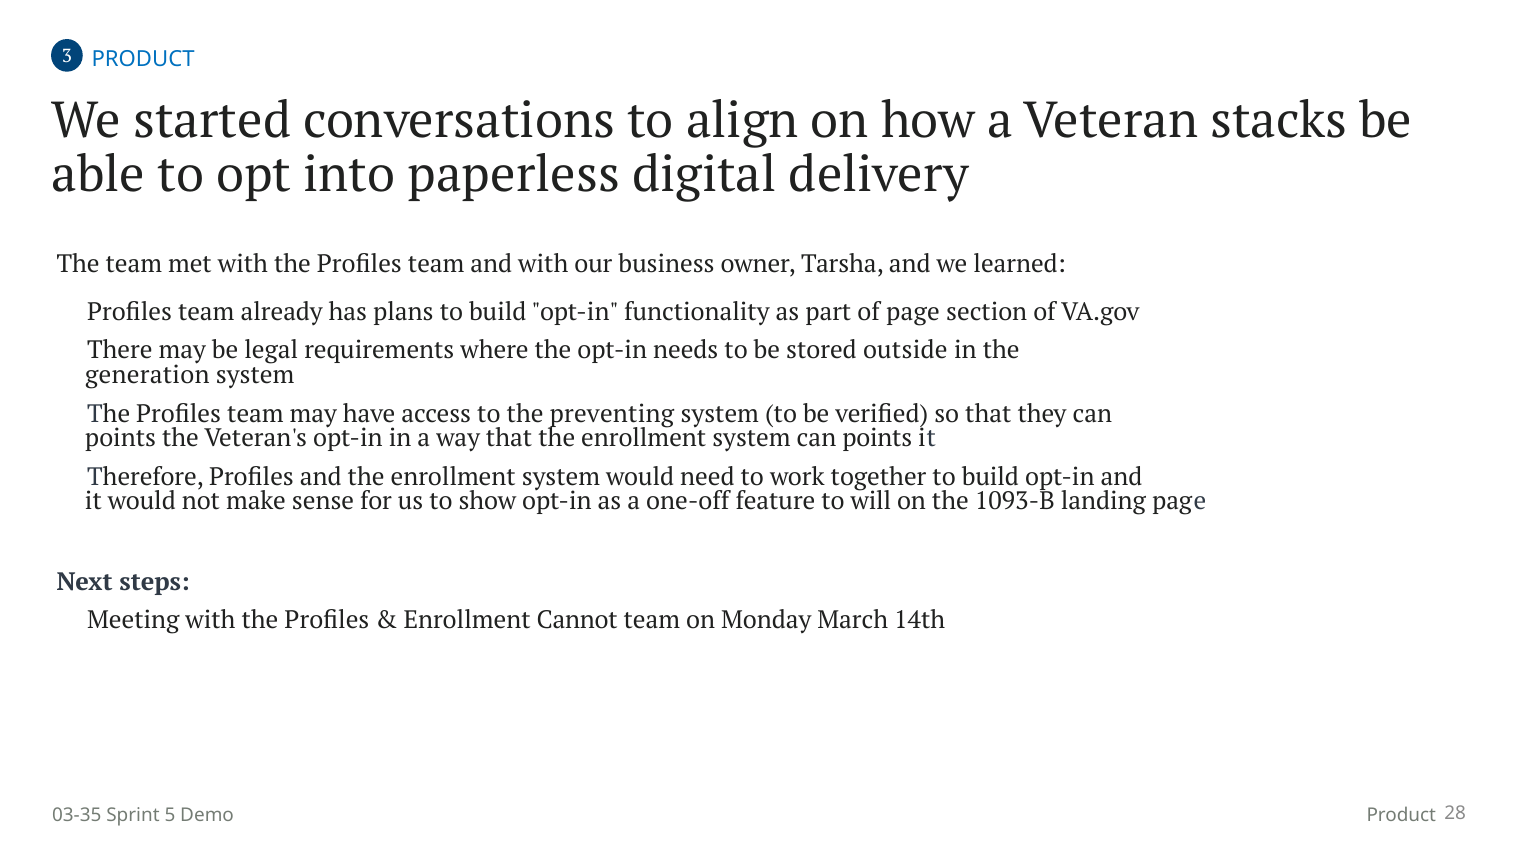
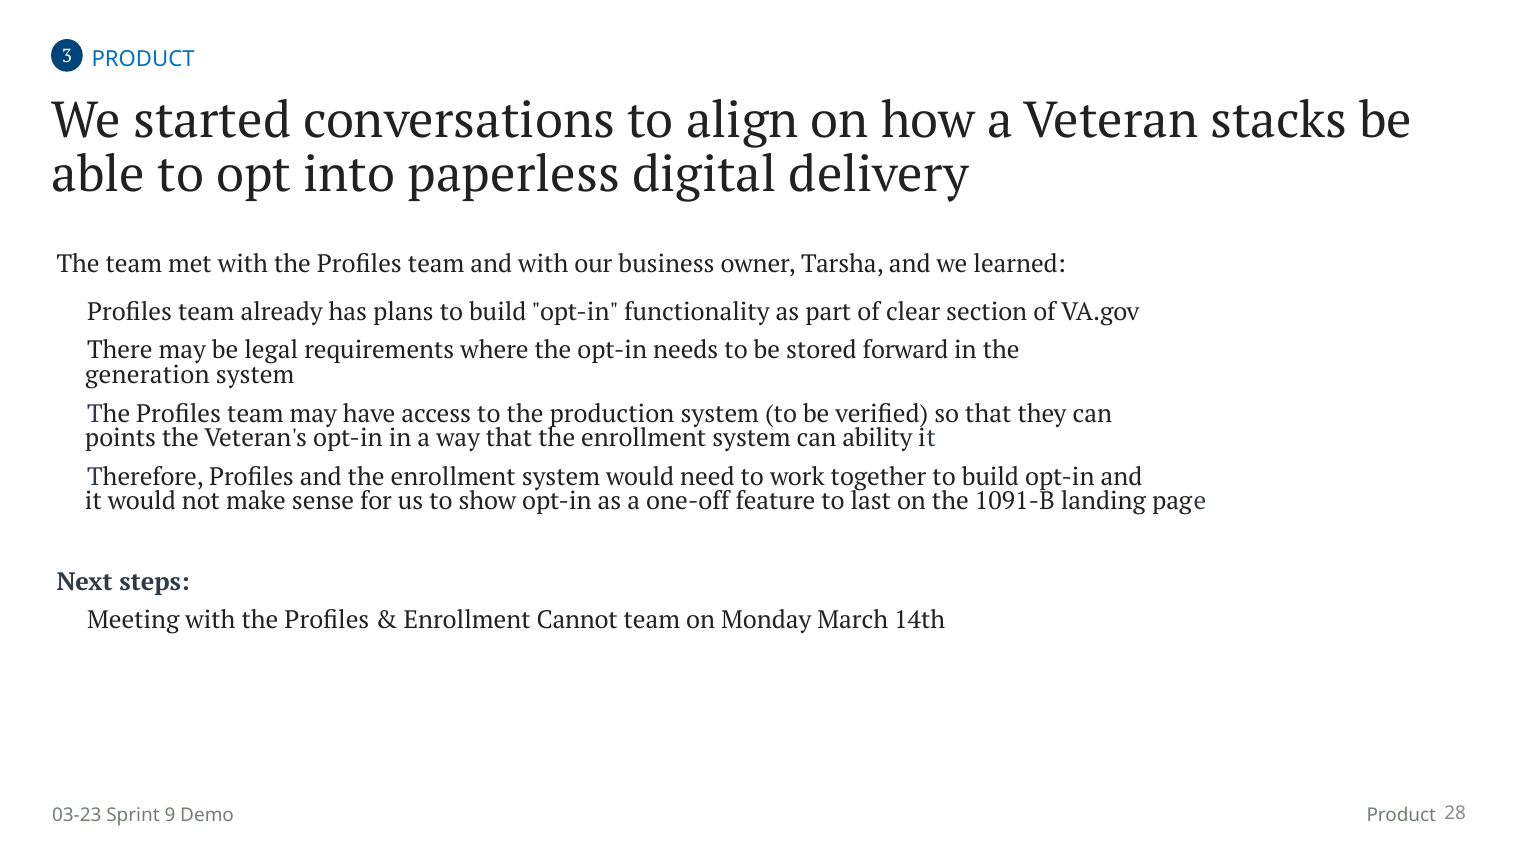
of page: page -> clear (913, 312)
outside: outside -> forward (906, 350)
preventing: preventing -> production (612, 414)
system can points: points -> ability (877, 438)
will: will -> last (871, 501)
1093-B: 1093-B -> 1091-B (1015, 501)
03-35: 03-35 -> 03-23 (77, 815)
5: 5 -> 9 (170, 815)
